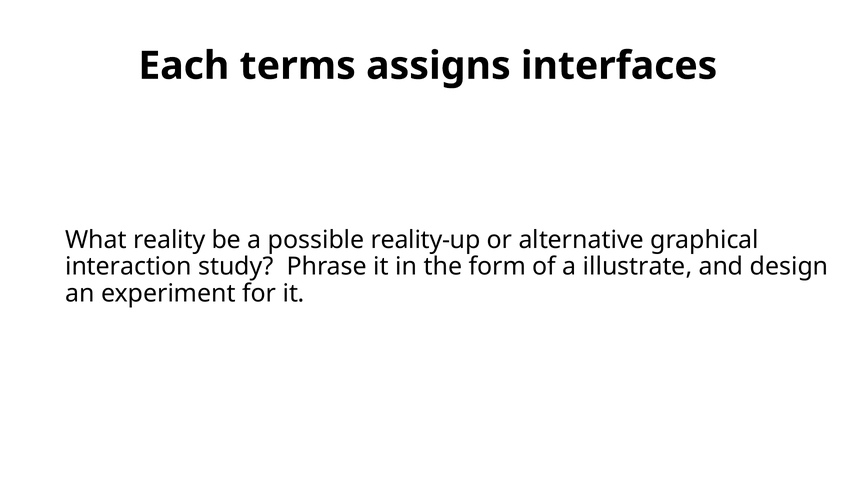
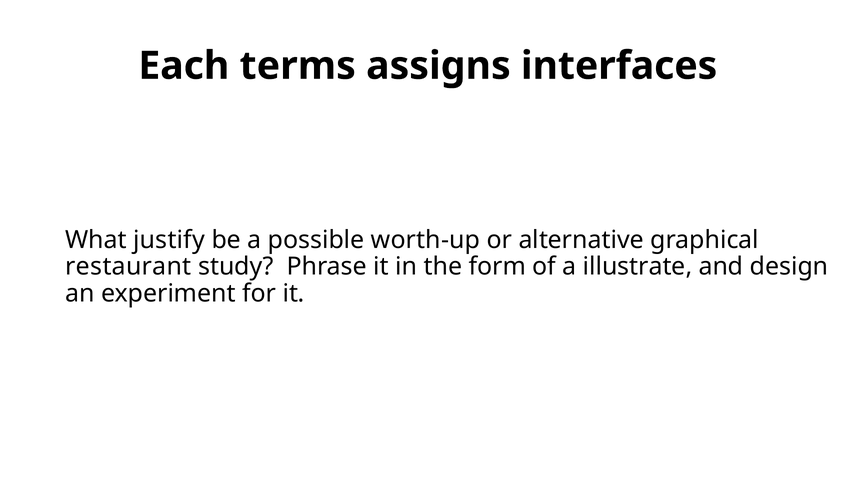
reality: reality -> justify (169, 240)
reality-up: reality-up -> worth-up (425, 240)
interaction: interaction -> restaurant (128, 266)
